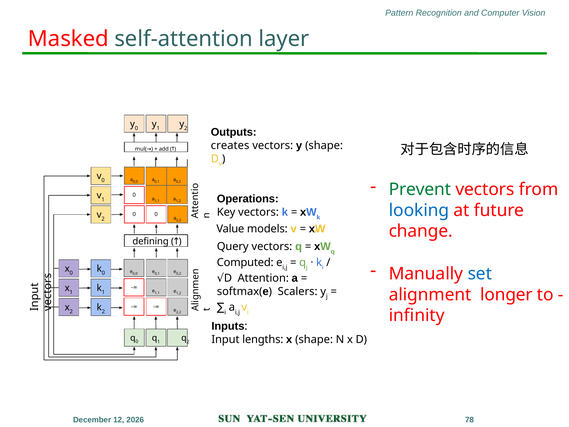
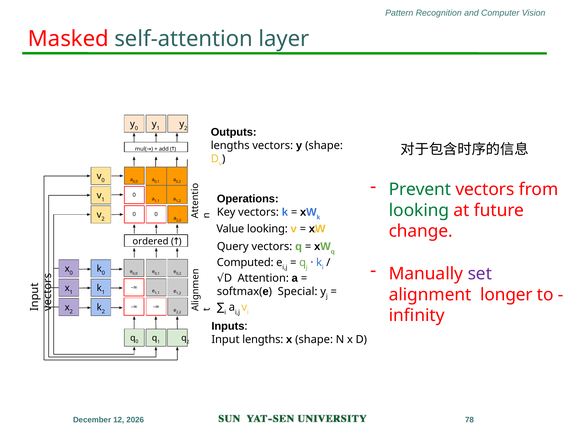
creates: creates -> lengths (230, 146)
looking colour: blue -> green (419, 210)
Value models: models -> looking (267, 229)
defining: defining -> ordered (151, 241)
set colour: blue -> purple (480, 274)
Scalers: Scalers -> Special (298, 291)
